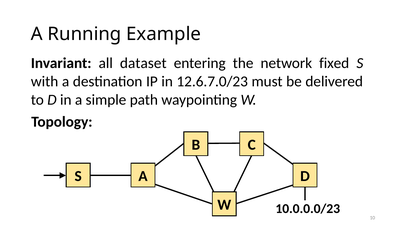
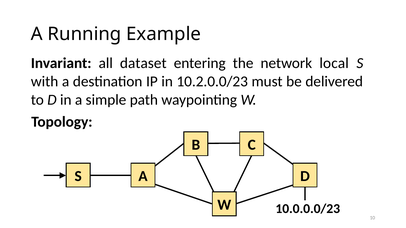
fixed: fixed -> local (334, 63)
12.6.7.0/23: 12.6.7.0/23 -> 10.2.0.0/23 (212, 82)
